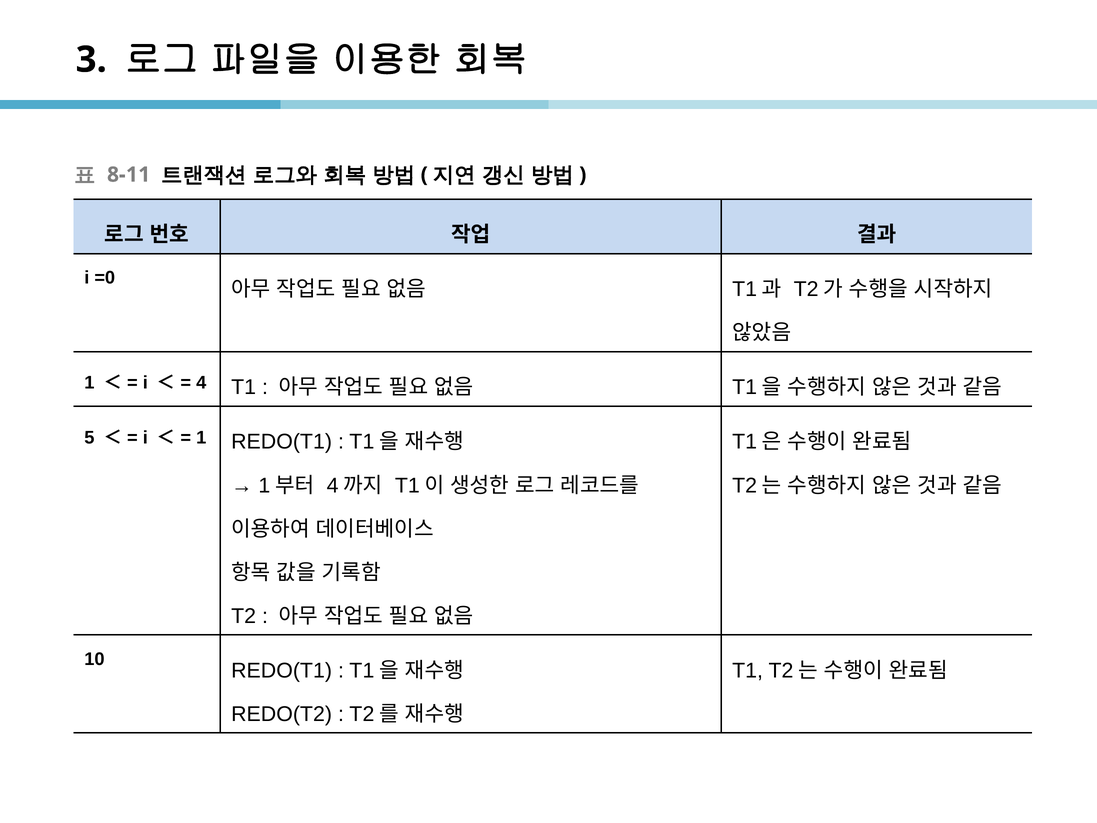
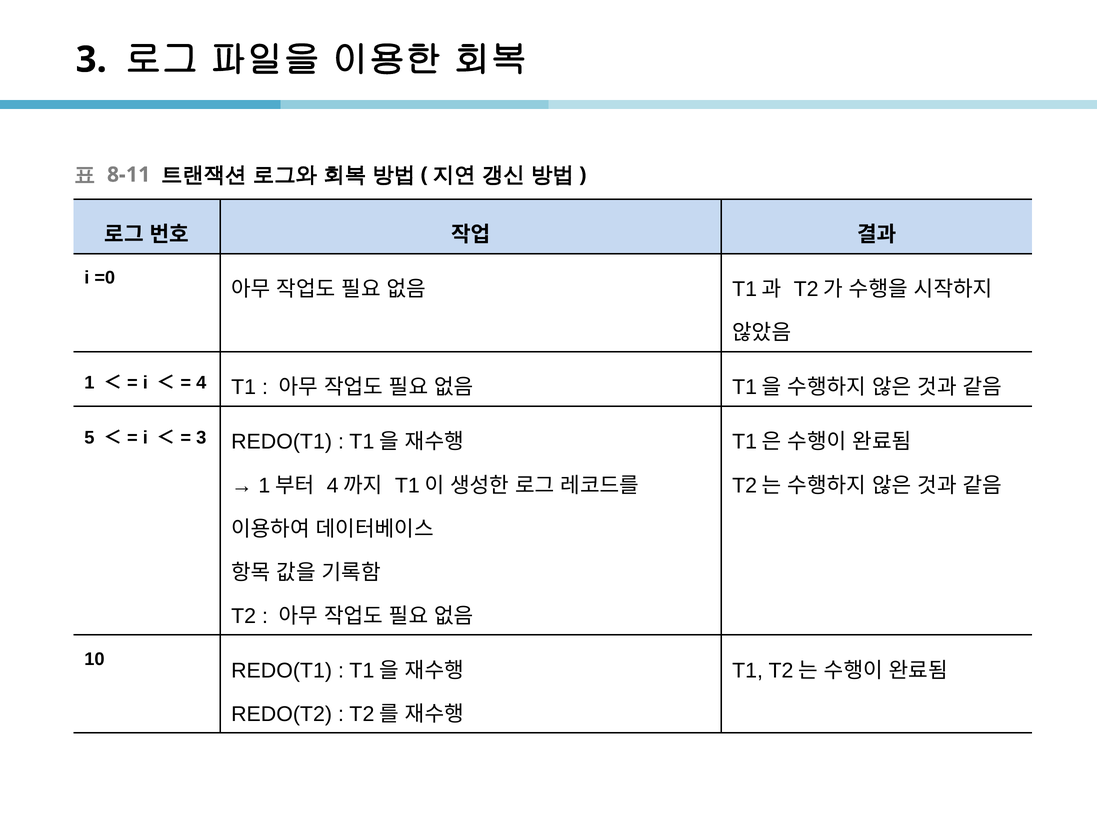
1: 1 -> 3 (201, 437)
